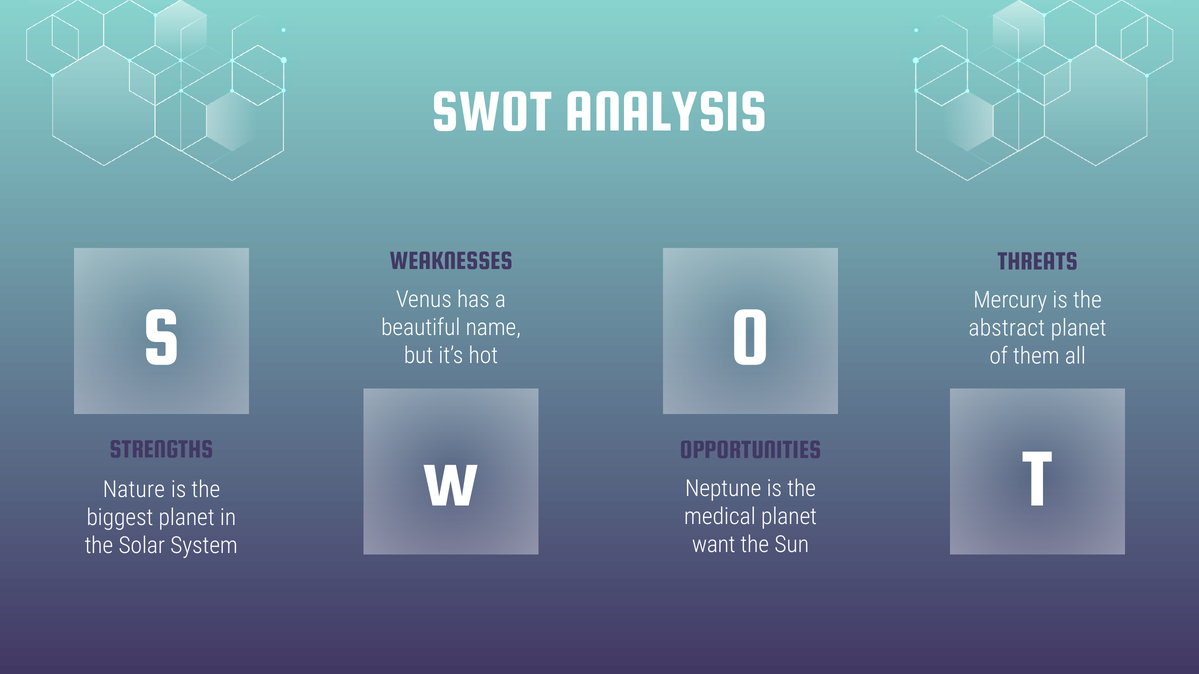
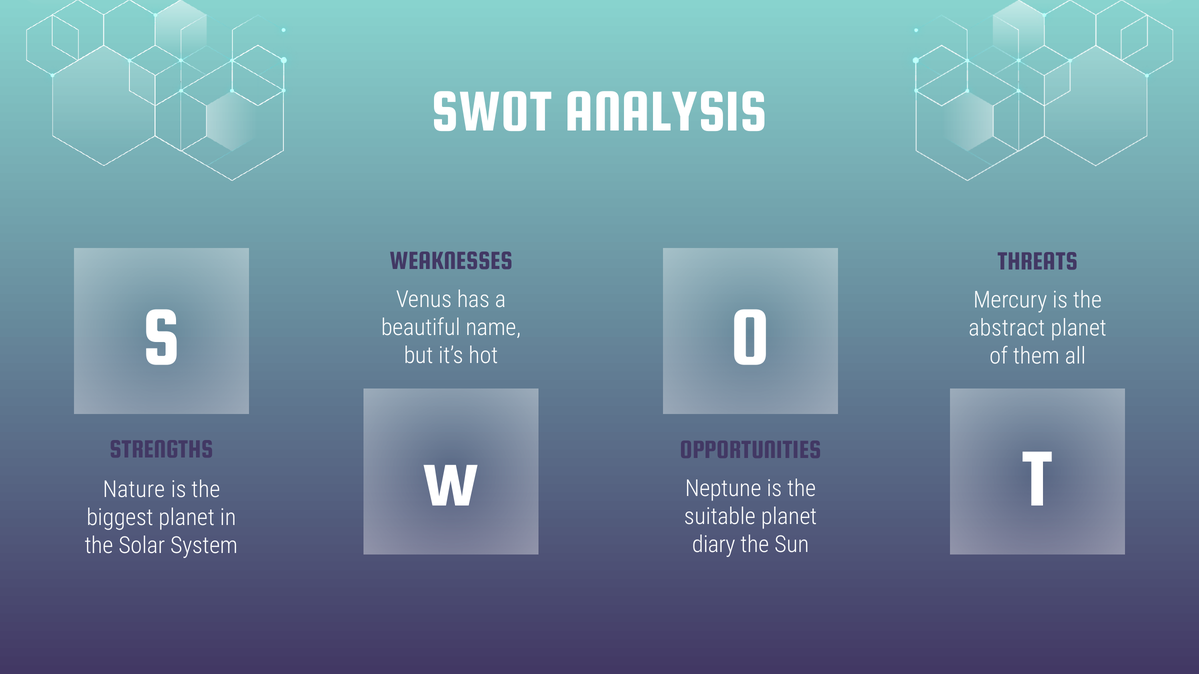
medical: medical -> suitable (720, 517)
want: want -> diary (714, 545)
